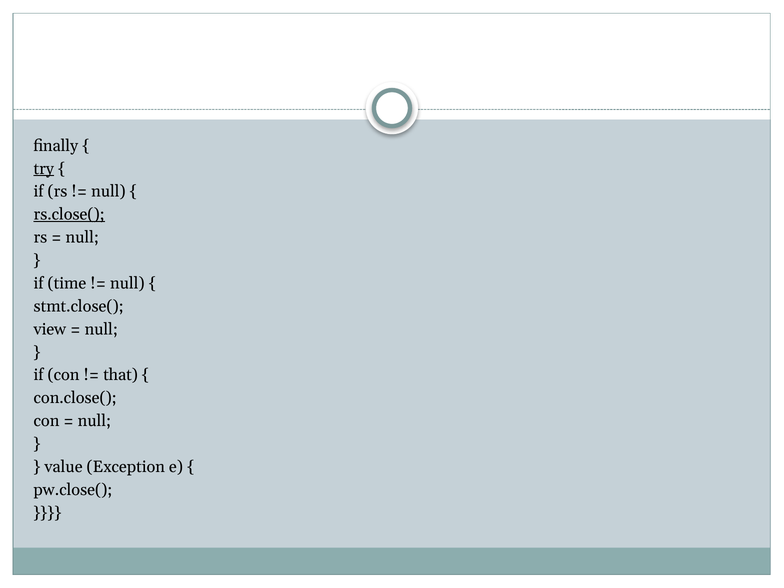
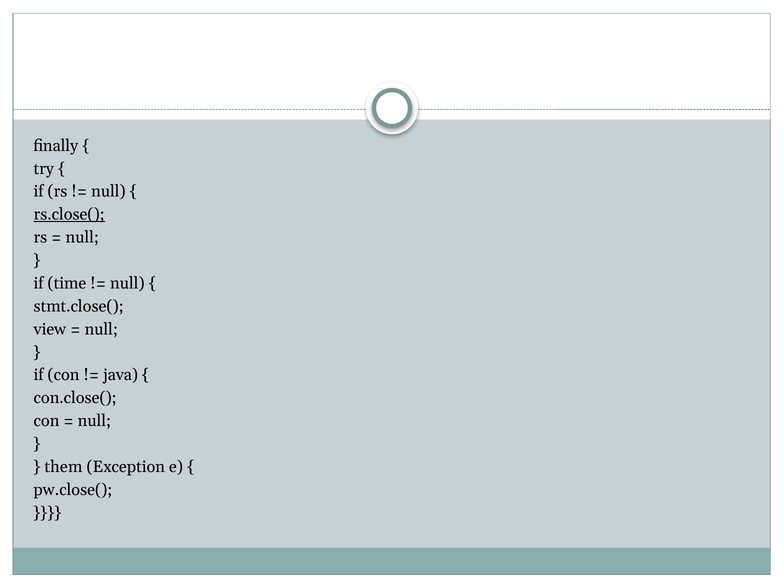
try underline: present -> none (44, 169)
that: that -> java (121, 375)
value: value -> them (63, 467)
